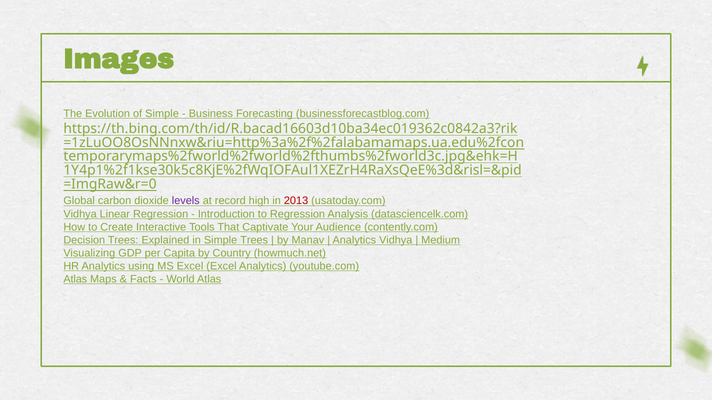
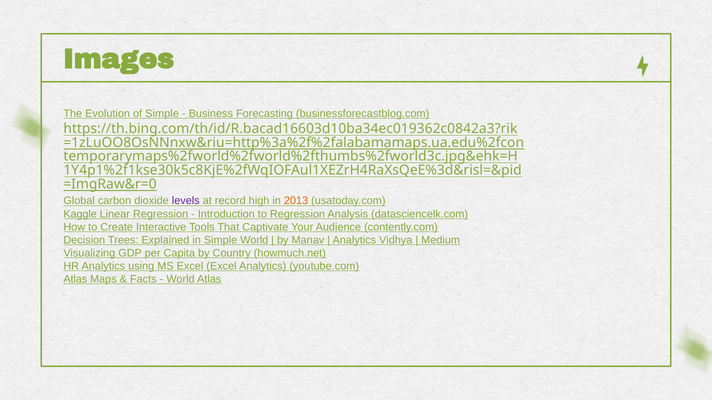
2013 colour: red -> orange (296, 201)
Vidhya: Vidhya -> Kaggle (80, 214)
Simple Trees: Trees -> World (254, 240)
